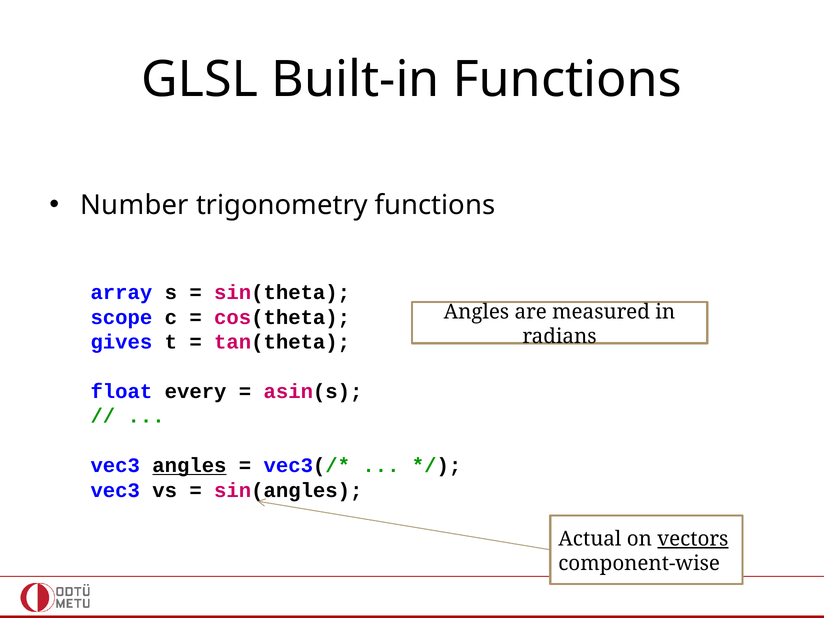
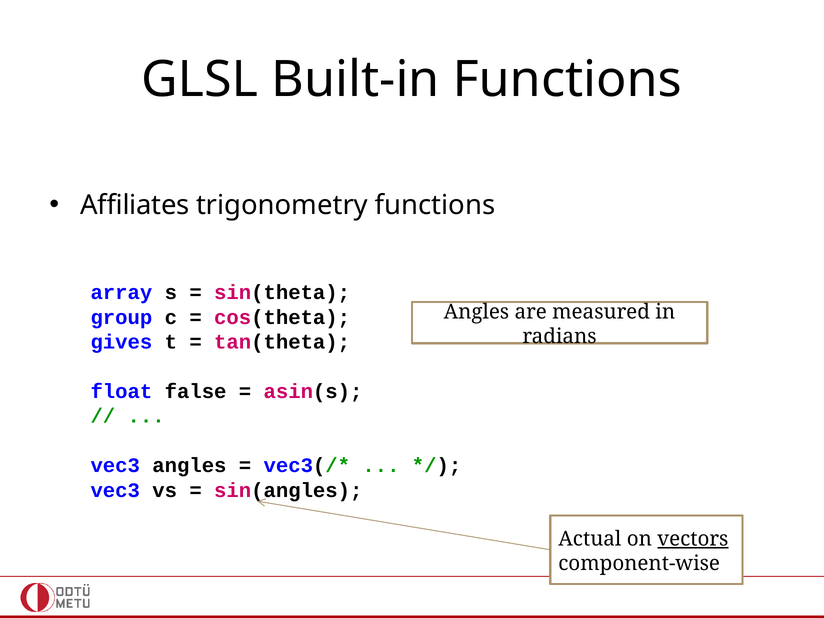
Number: Number -> Affiliates (135, 205)
scope: scope -> group (121, 317)
every: every -> false (196, 391)
angles underline: present -> none (189, 466)
